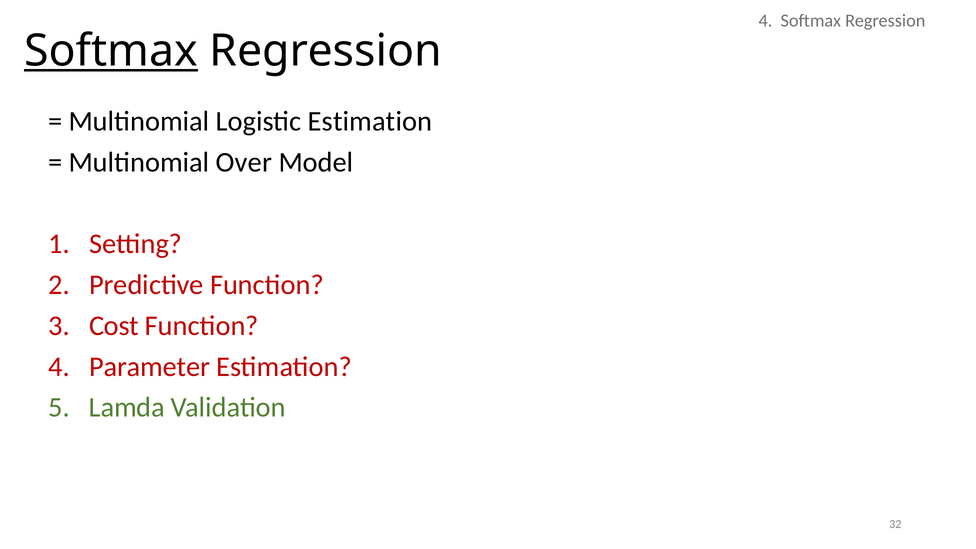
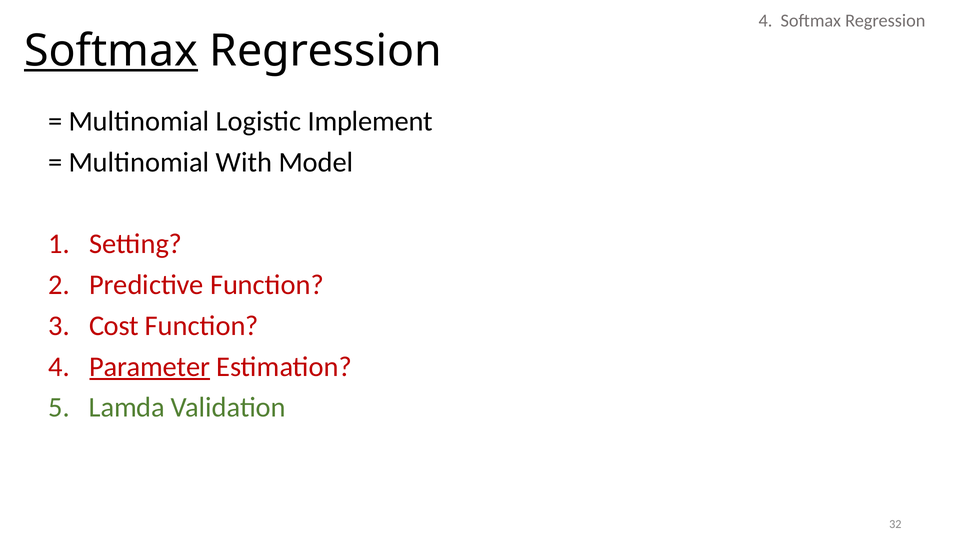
Logistic Estimation: Estimation -> Implement (370, 121)
Over: Over -> With (244, 162)
Parameter underline: none -> present (150, 367)
